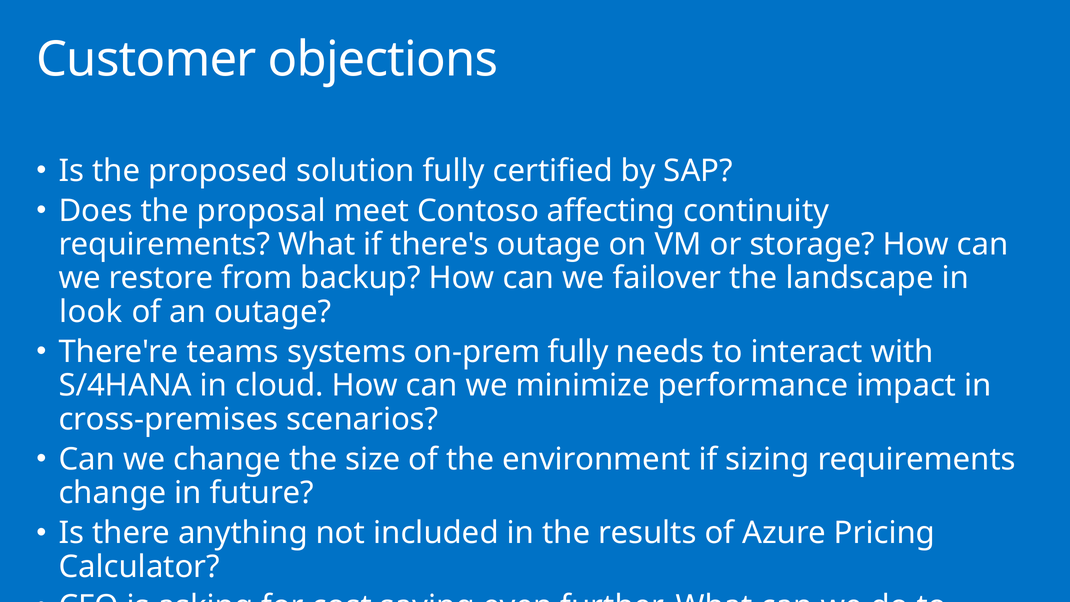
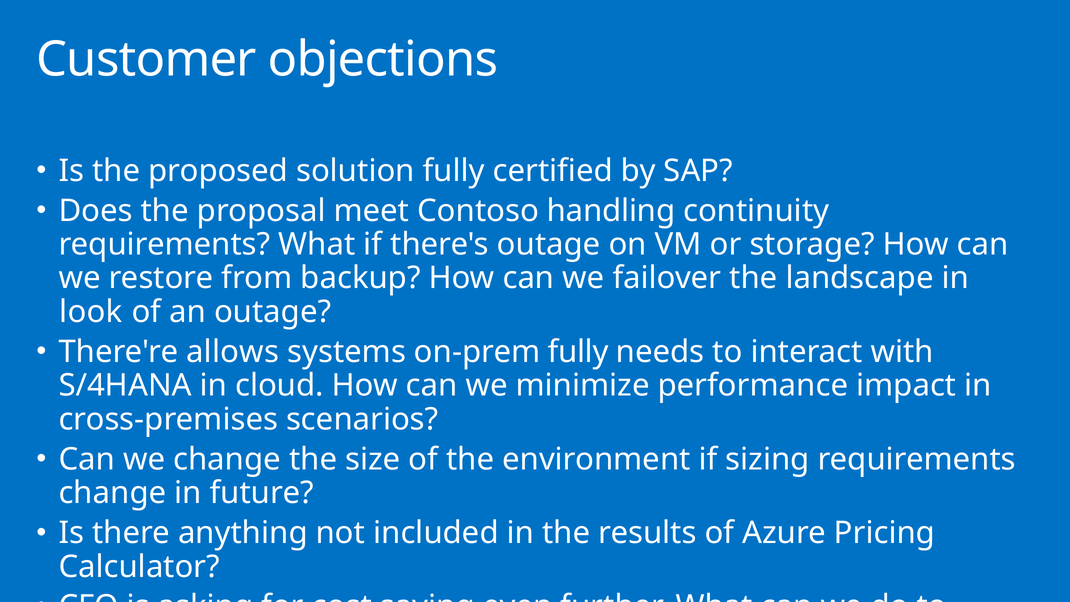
affecting: affecting -> handling (611, 211)
teams: teams -> allows (233, 352)
